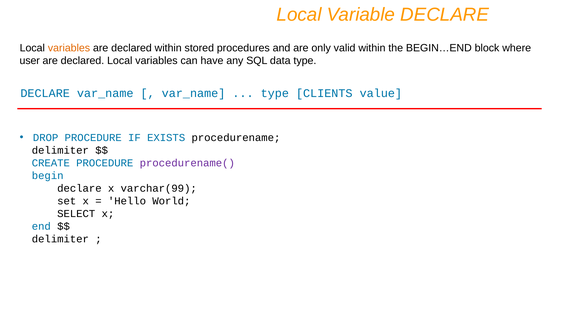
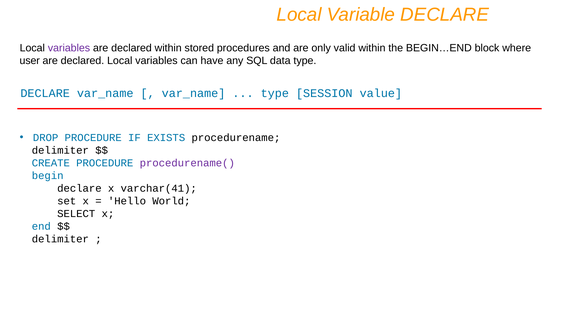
variables colour: orange -> purple (69, 48)
CLIENTS: CLIENTS -> SESSION (324, 93)
varchar(99: varchar(99 -> varchar(41 (159, 189)
